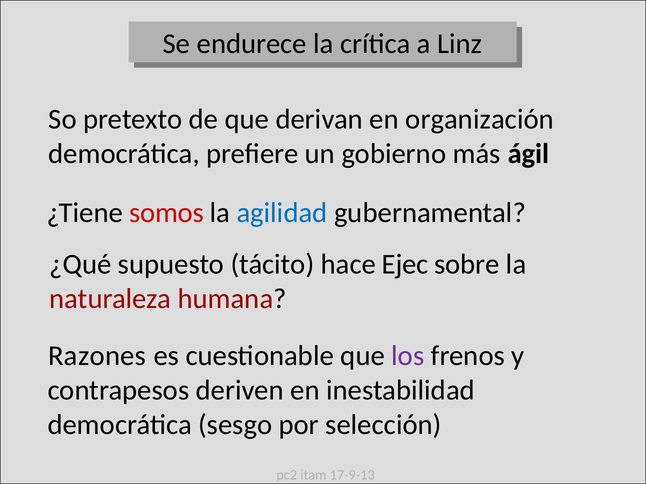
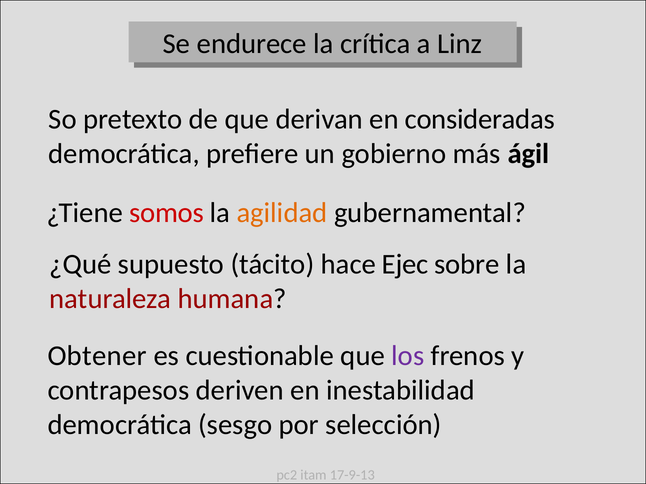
organización: organización -> consideradas (480, 119)
agilidad colour: blue -> orange (282, 213)
Razones: Razones -> Obtener (97, 356)
